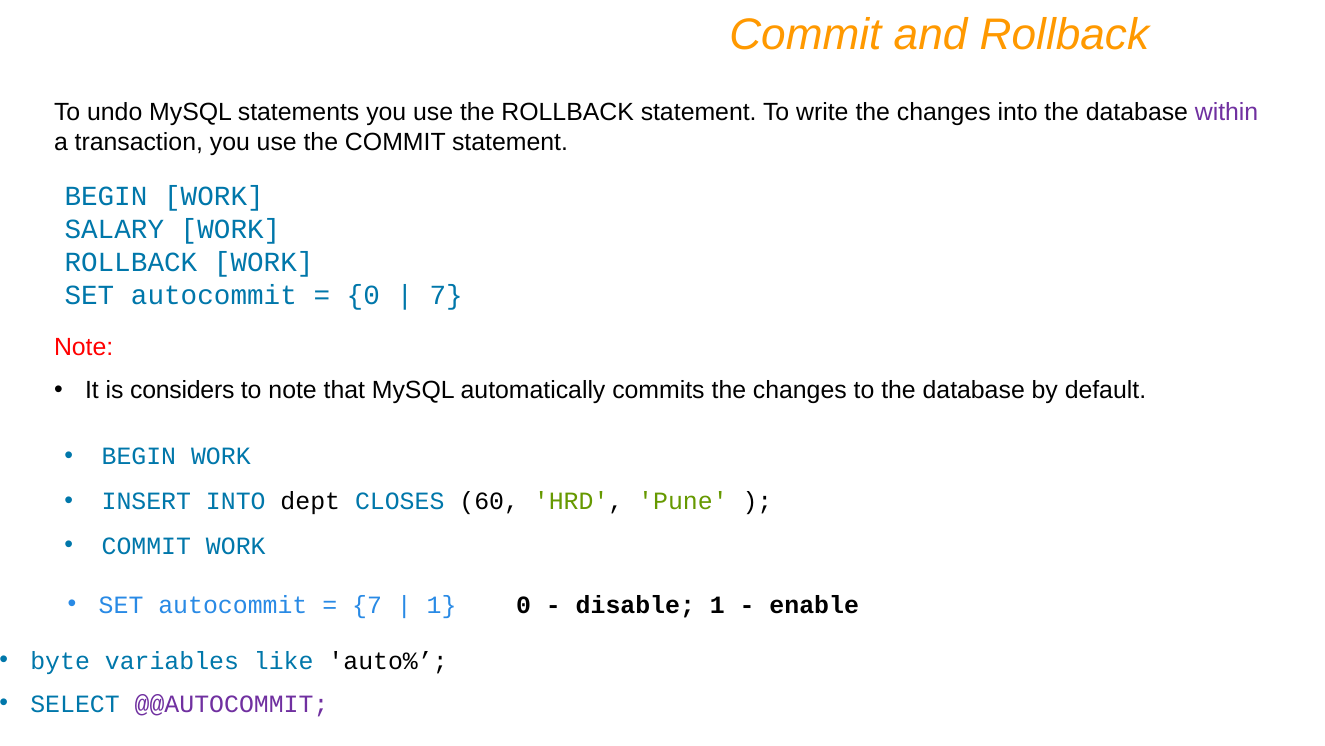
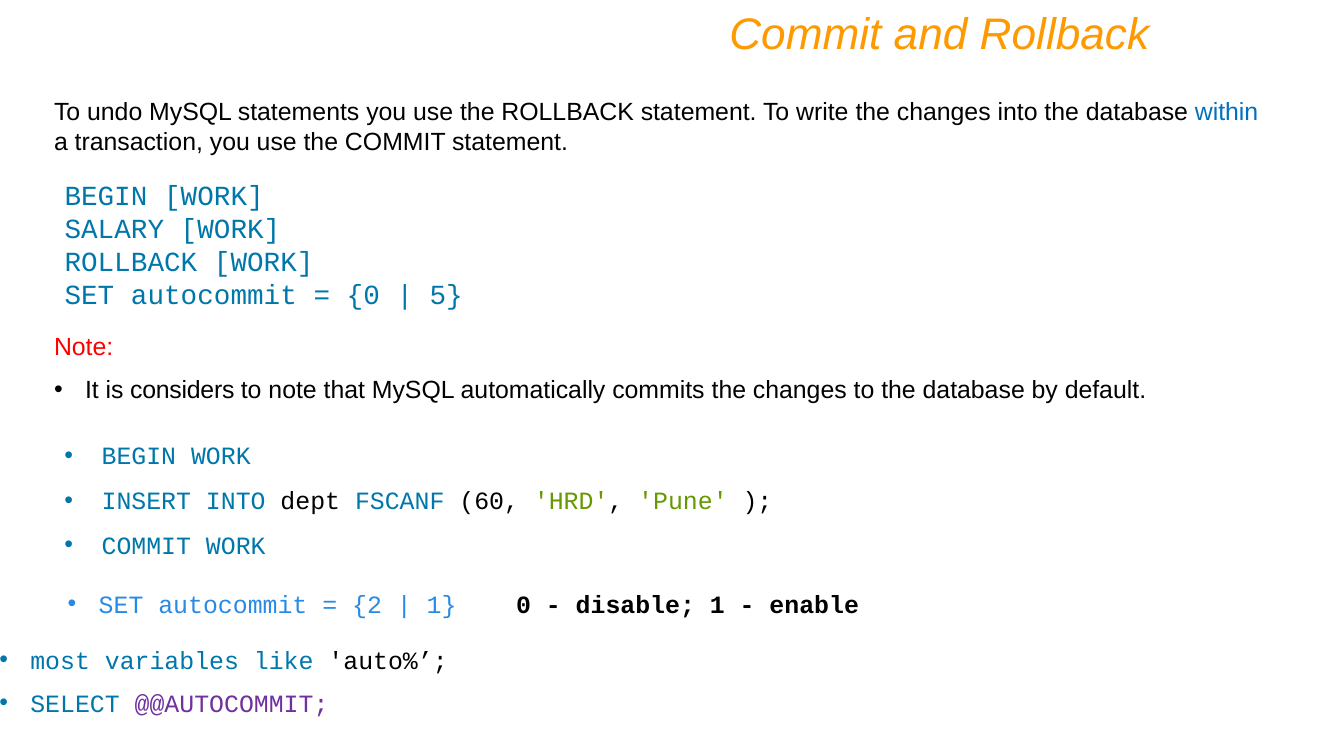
within colour: purple -> blue (1227, 113)
7: 7 -> 5 (446, 295)
CLOSES: CLOSES -> FSCANF (400, 501)
7: 7 -> 2 (367, 604)
byte: byte -> most (60, 660)
